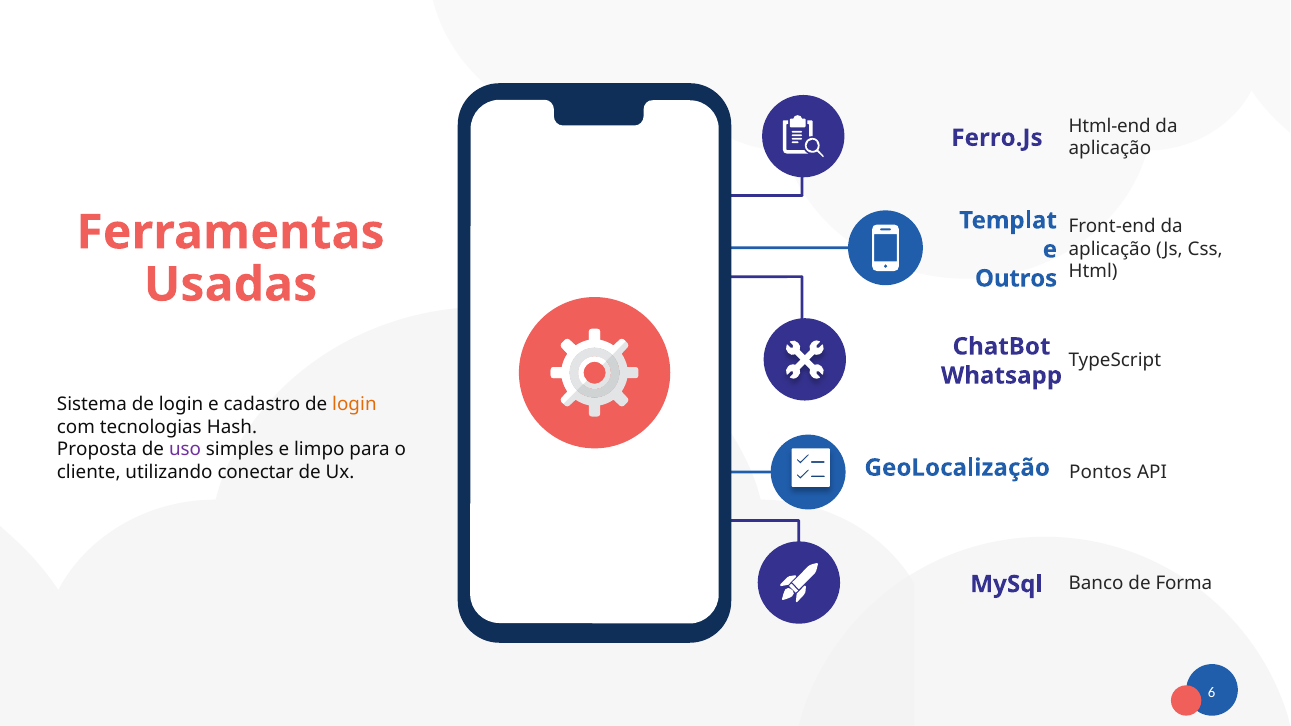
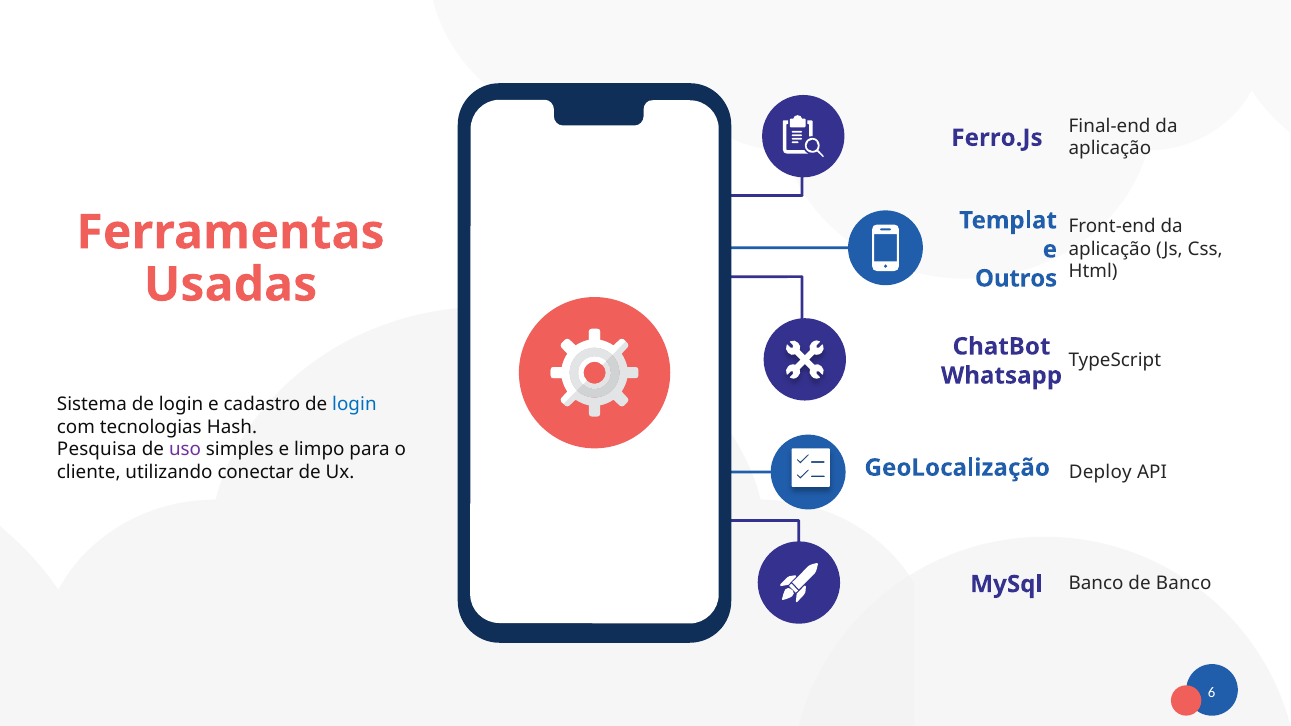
Html-end: Html-end -> Final-end (1110, 126)
login colour: orange -> blue (354, 405)
Proposta: Proposta -> Pesquisa (97, 450)
Pontos: Pontos -> Deploy (1100, 472)
de Forma: Forma -> Banco (1184, 584)
